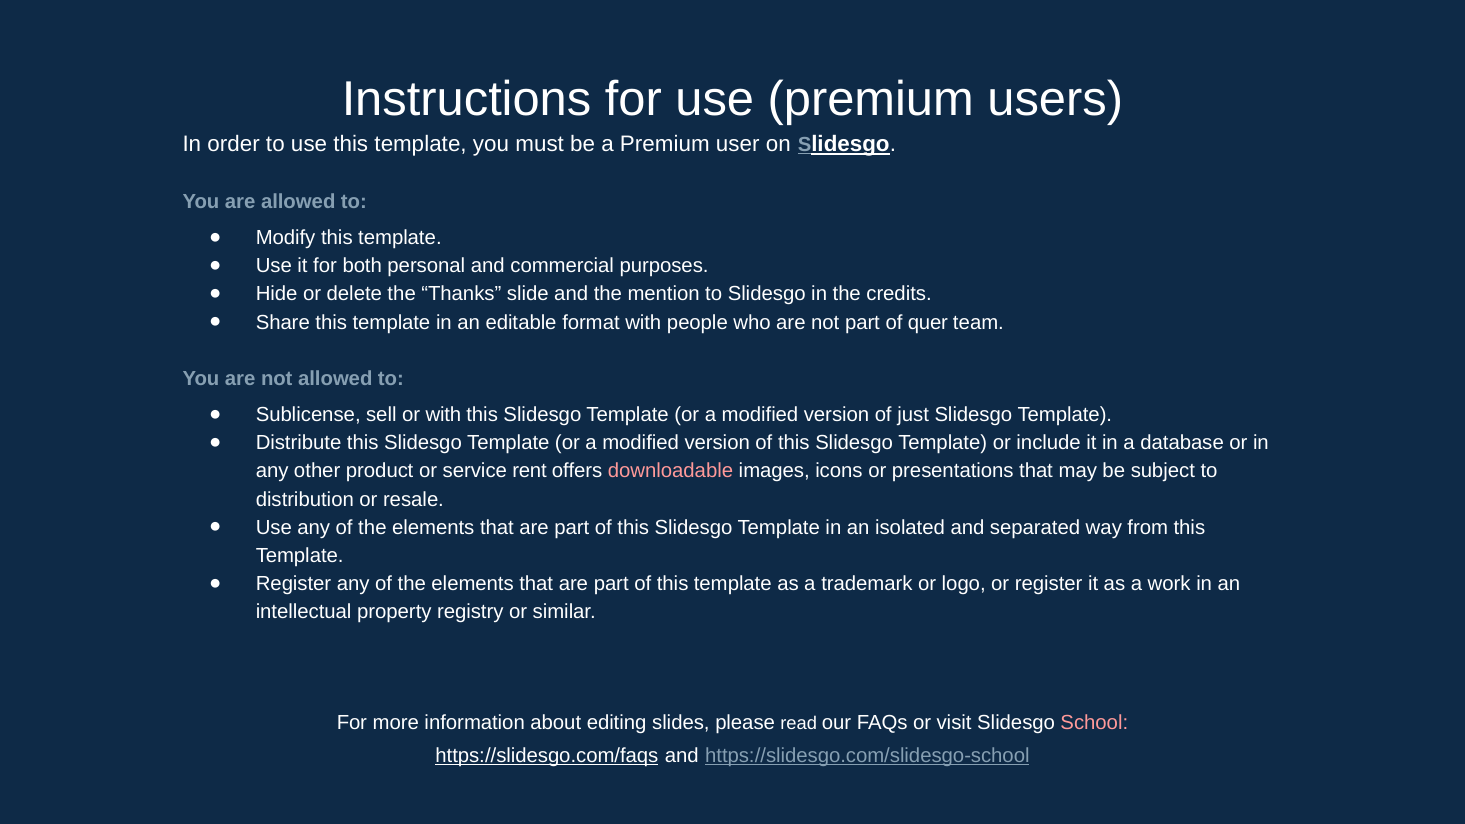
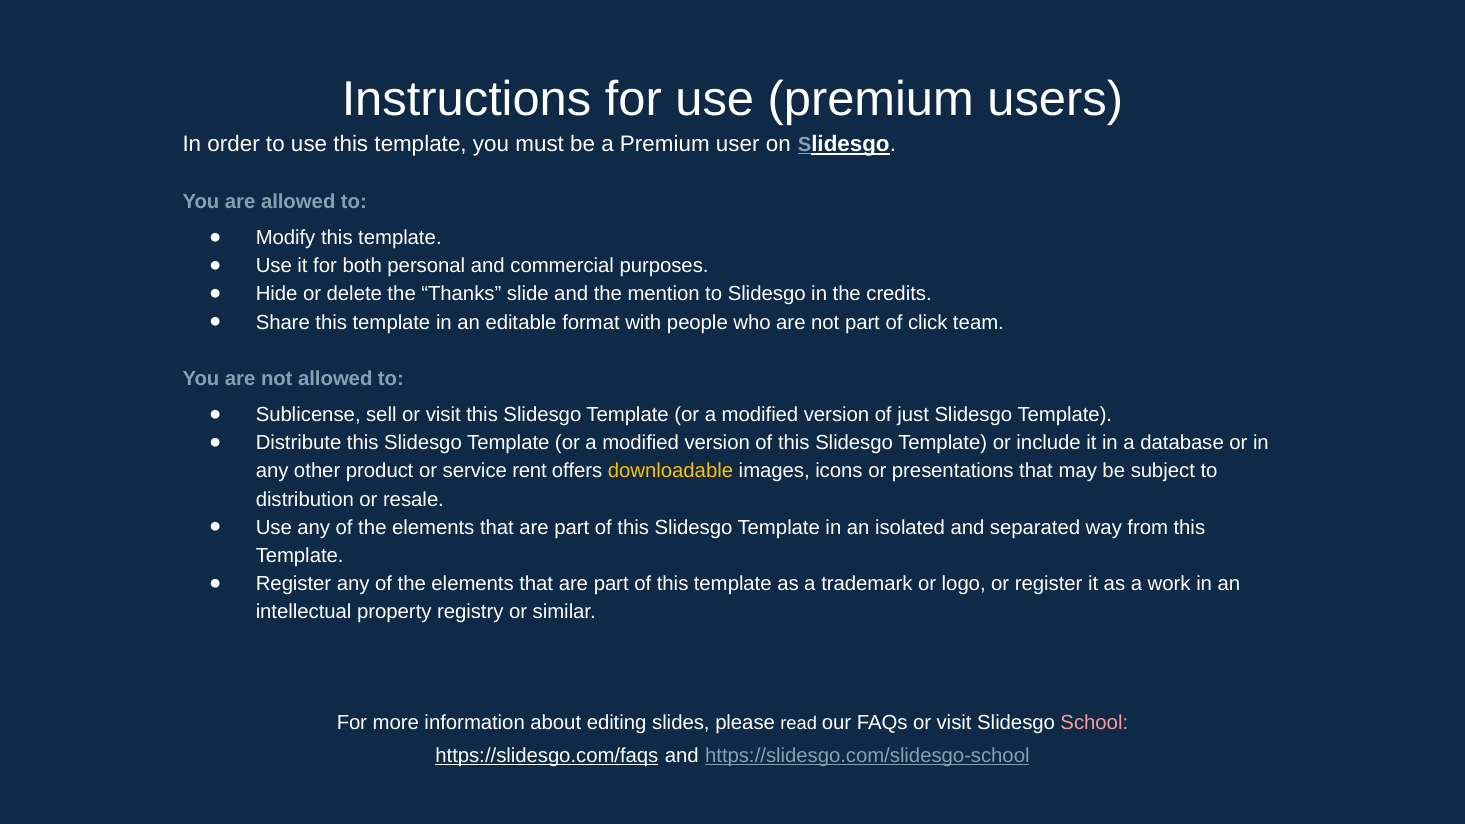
quer: quer -> click (928, 322)
sell or with: with -> visit (443, 415)
downloadable colour: pink -> yellow (670, 471)
